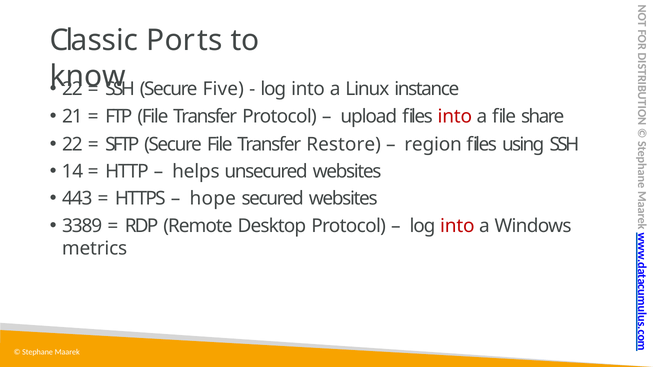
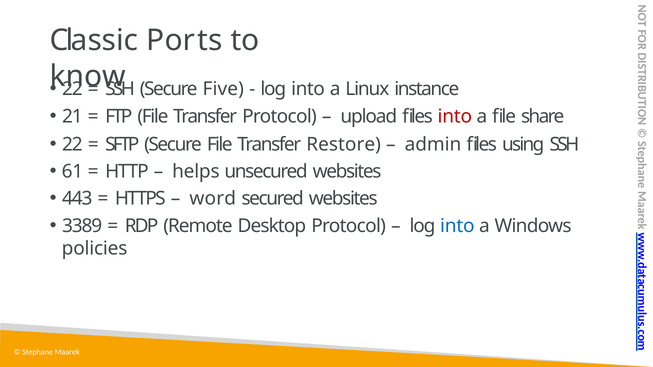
region: region -> admin (433, 144)
14: 14 -> 61 (72, 172)
hope: hope -> word (213, 199)
into colour: red -> blue (457, 226)
metrics: metrics -> policies (95, 249)
